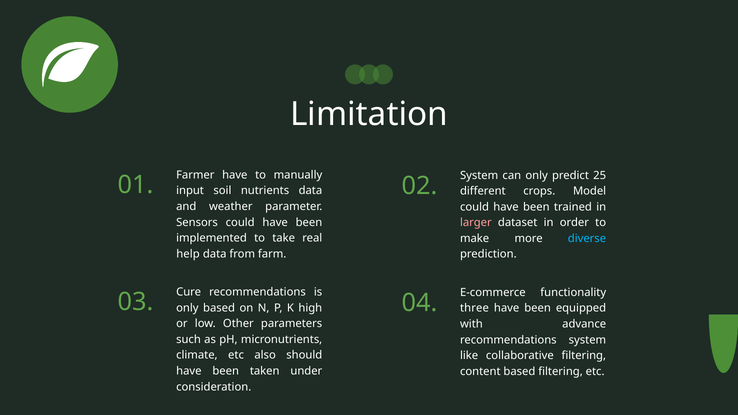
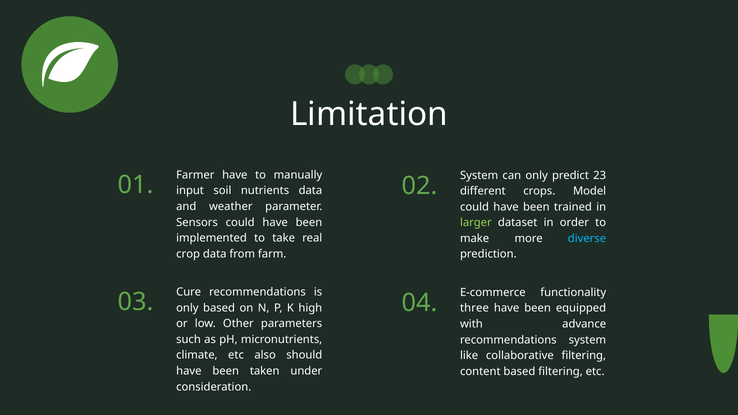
25: 25 -> 23 (600, 175)
larger colour: pink -> light green (476, 223)
help: help -> crop (188, 254)
